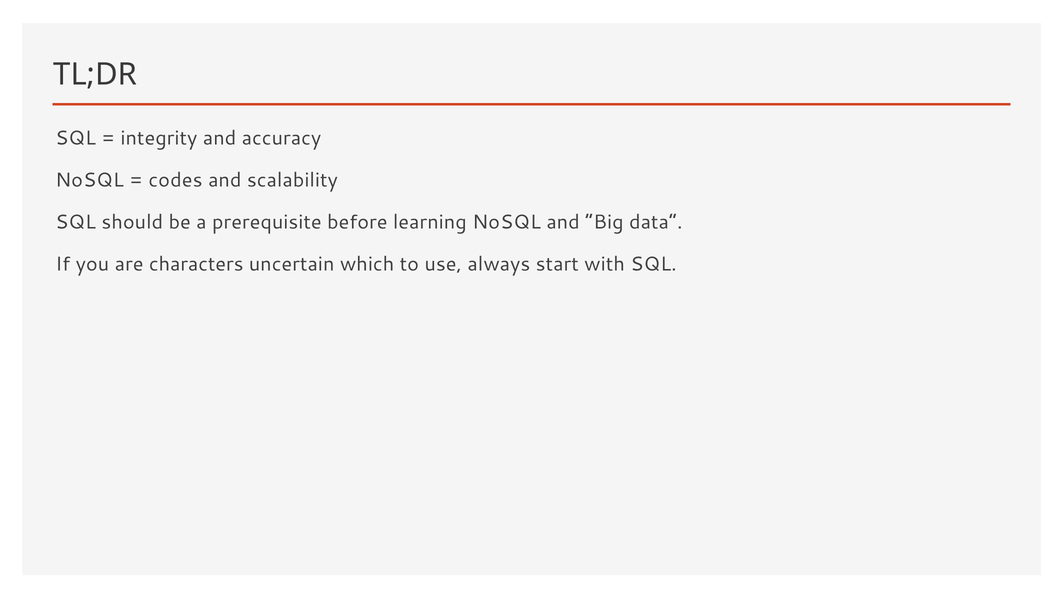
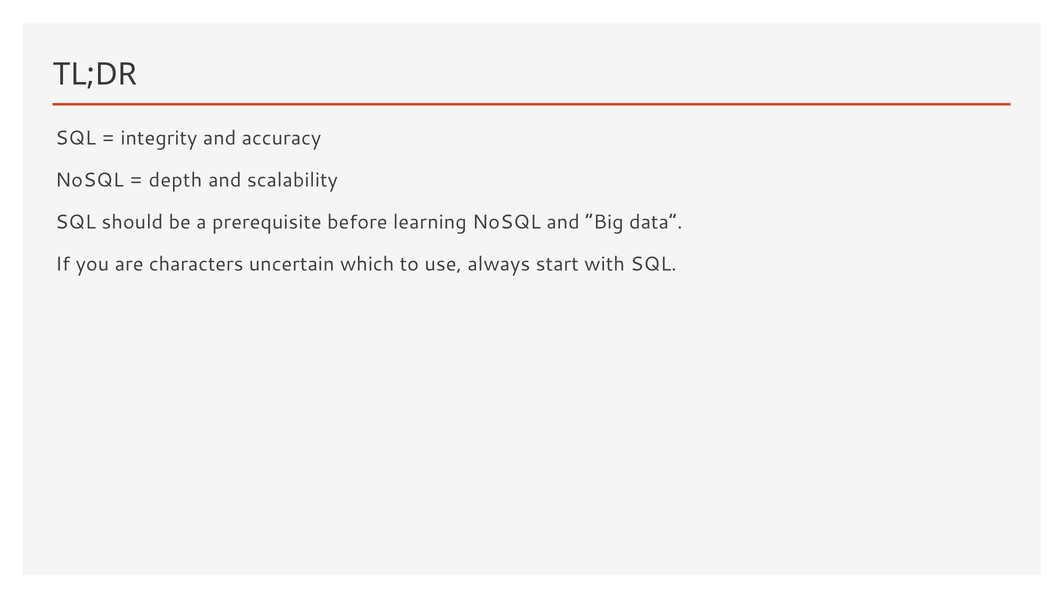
codes: codes -> depth (175, 180)
